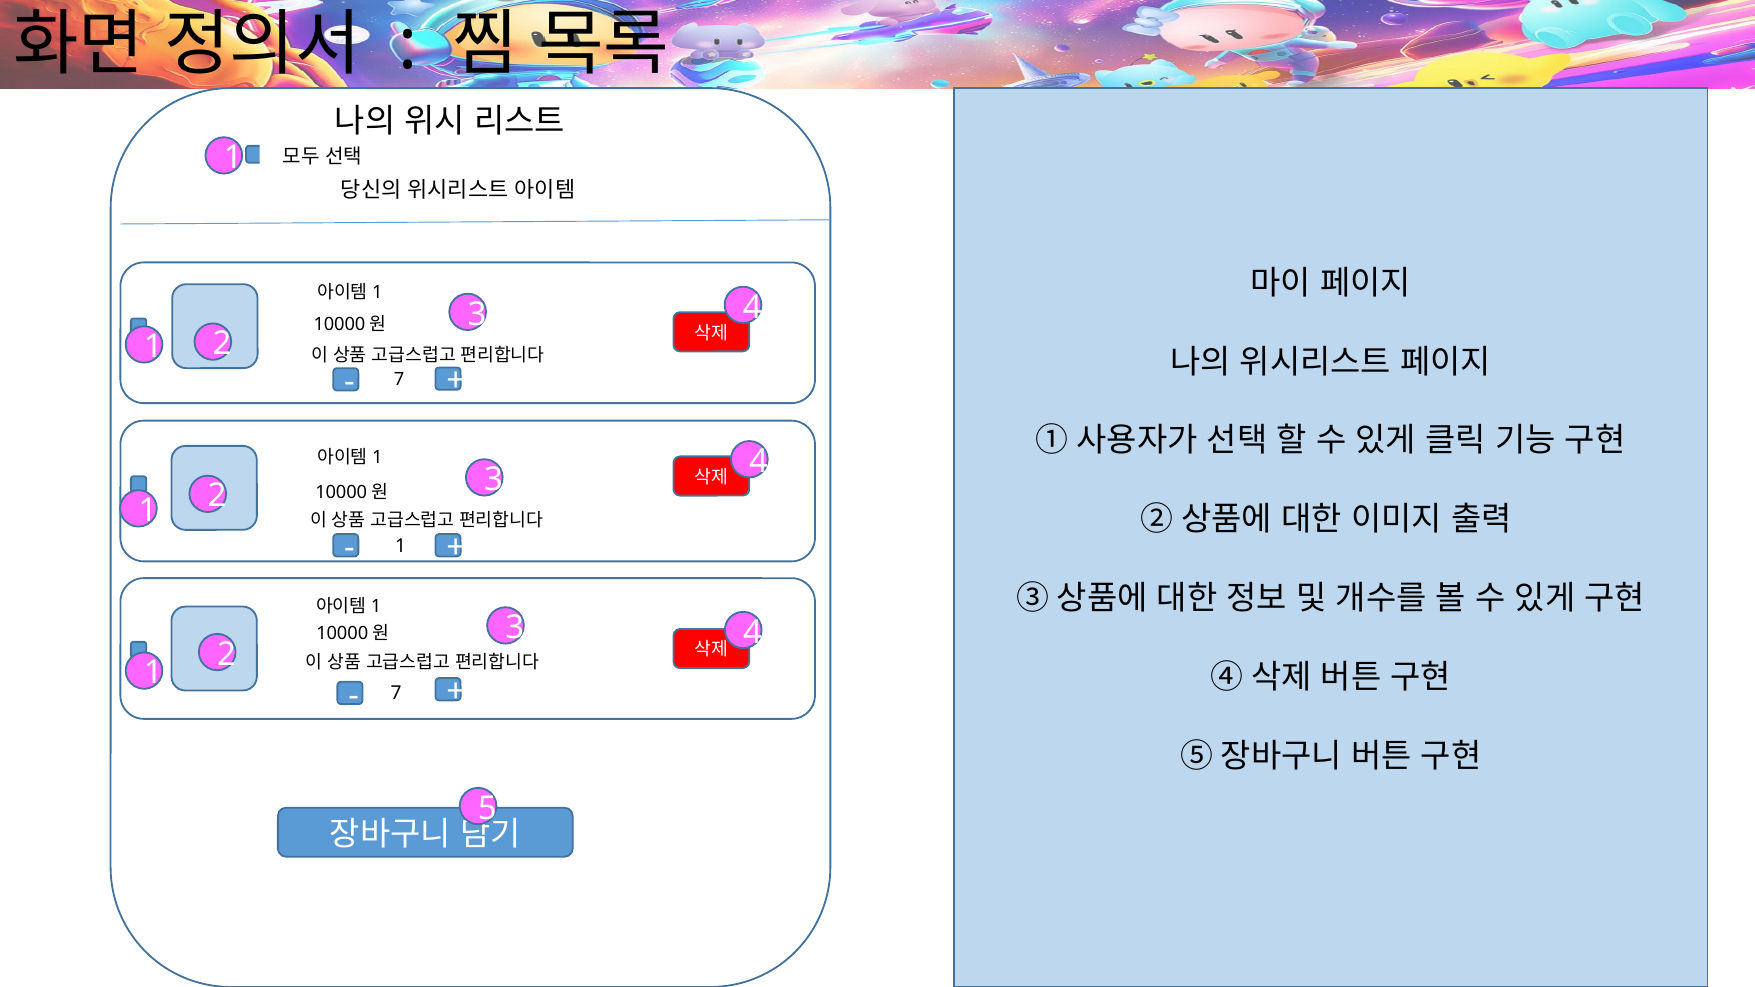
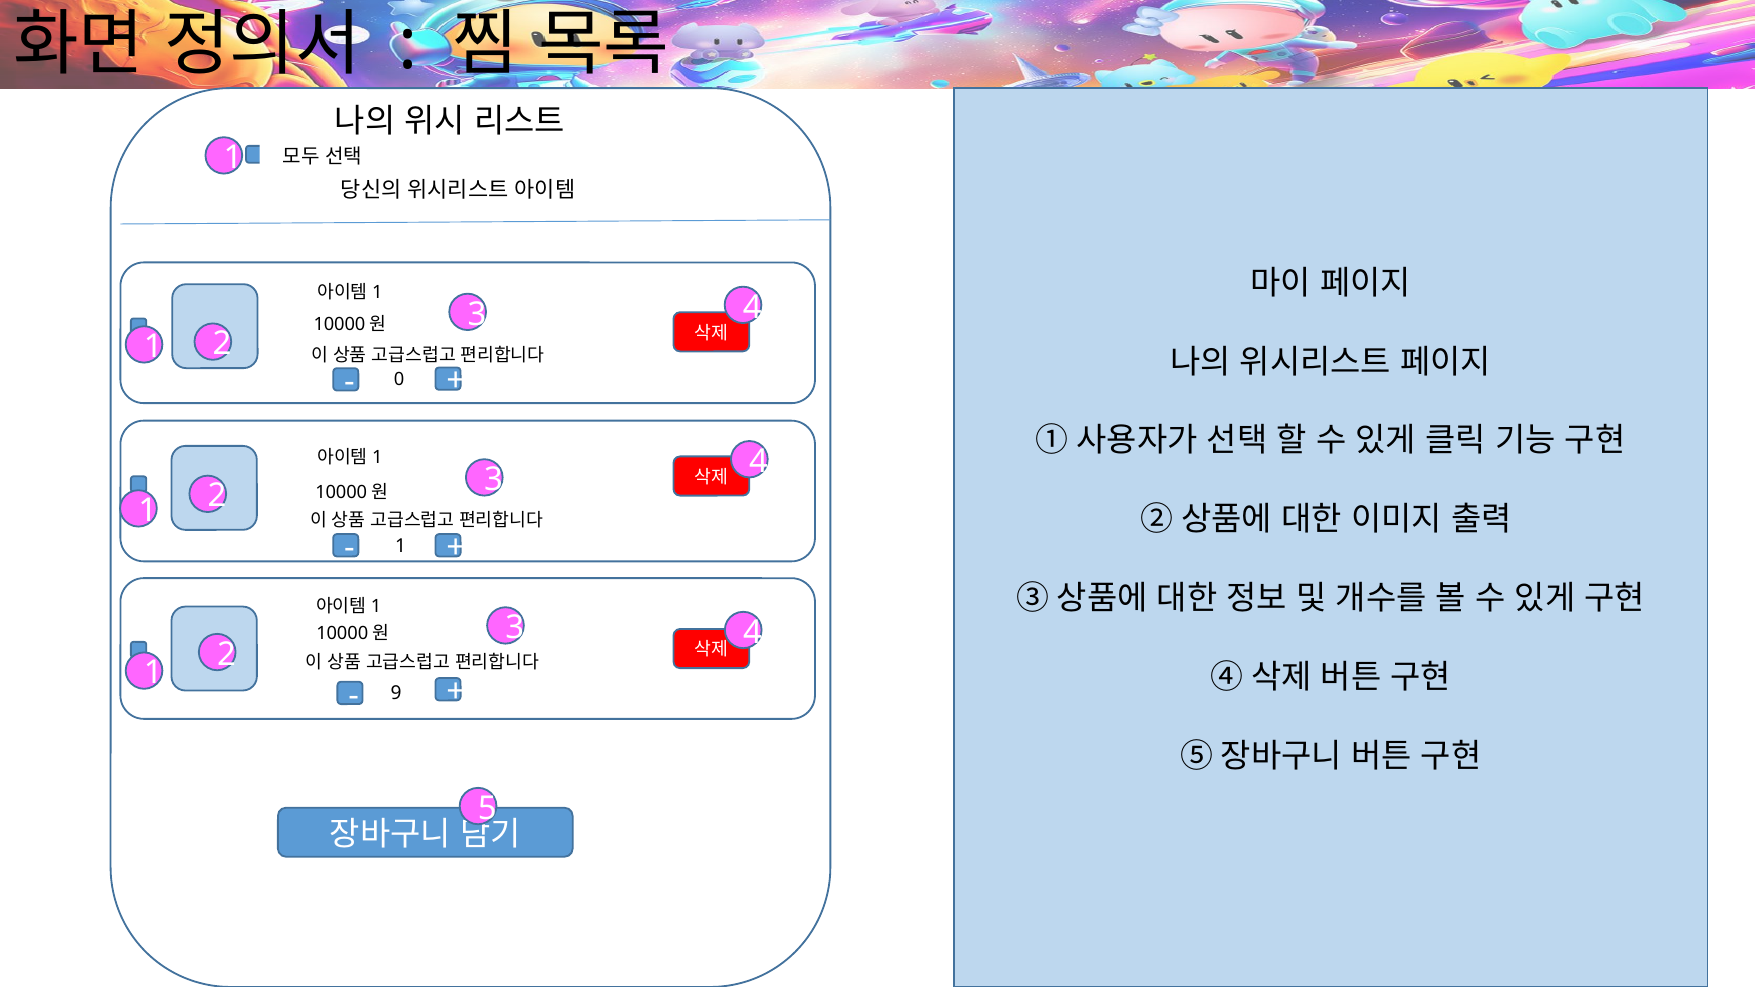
7: 7 -> 0 (399, 380)
7: 7 -> 9 (396, 693)
